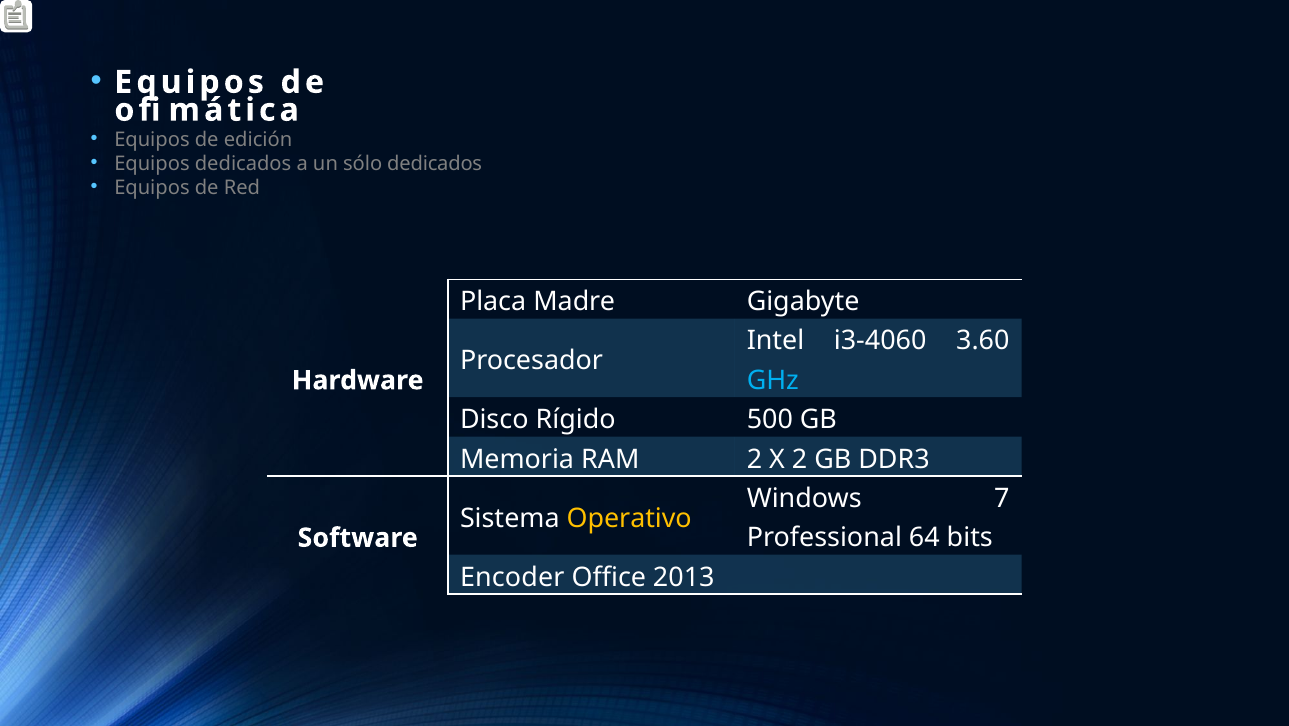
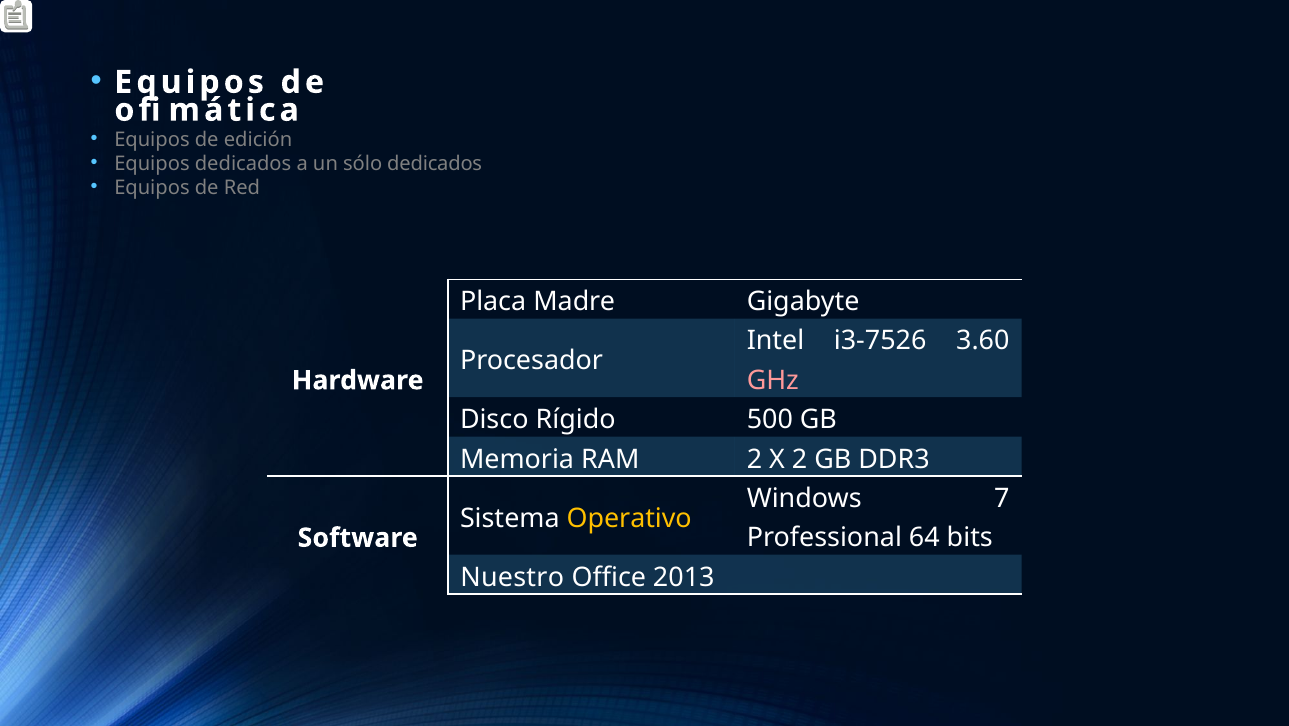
i3-4060: i3-4060 -> i3-7526 (880, 341)
GHz colour: light blue -> pink (773, 380)
Encoder: Encoder -> Nuestro (512, 577)
